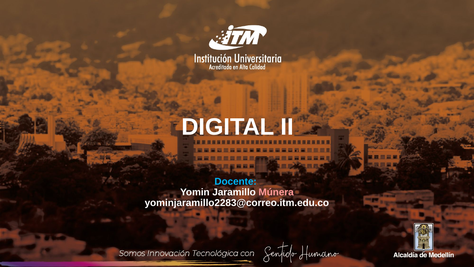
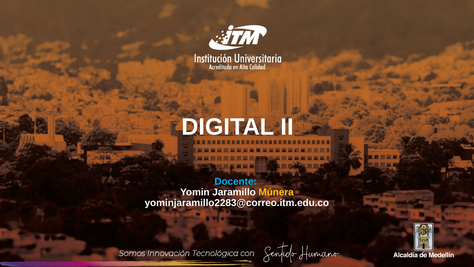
Múnera colour: pink -> yellow (276, 192)
